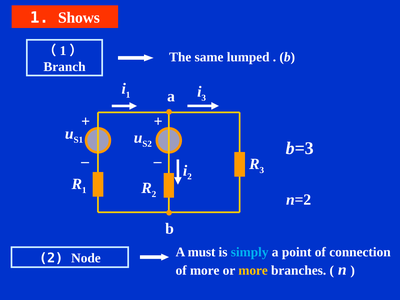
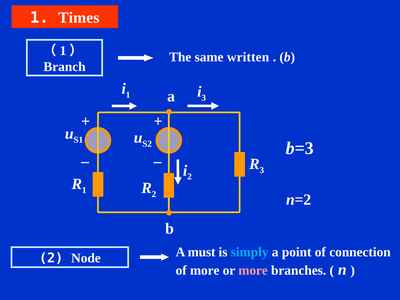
Shows: Shows -> Times (79, 18)
lumped: lumped -> written (248, 57)
more colour: yellow -> pink (253, 270)
